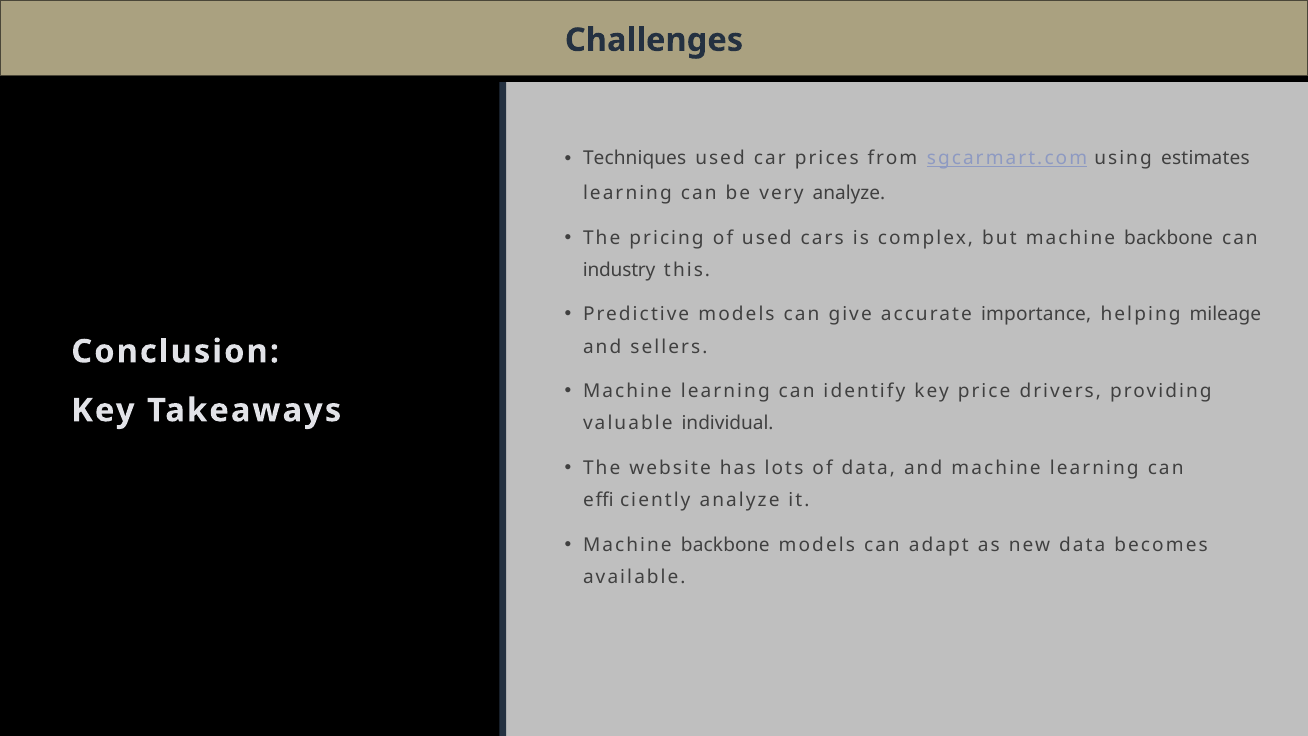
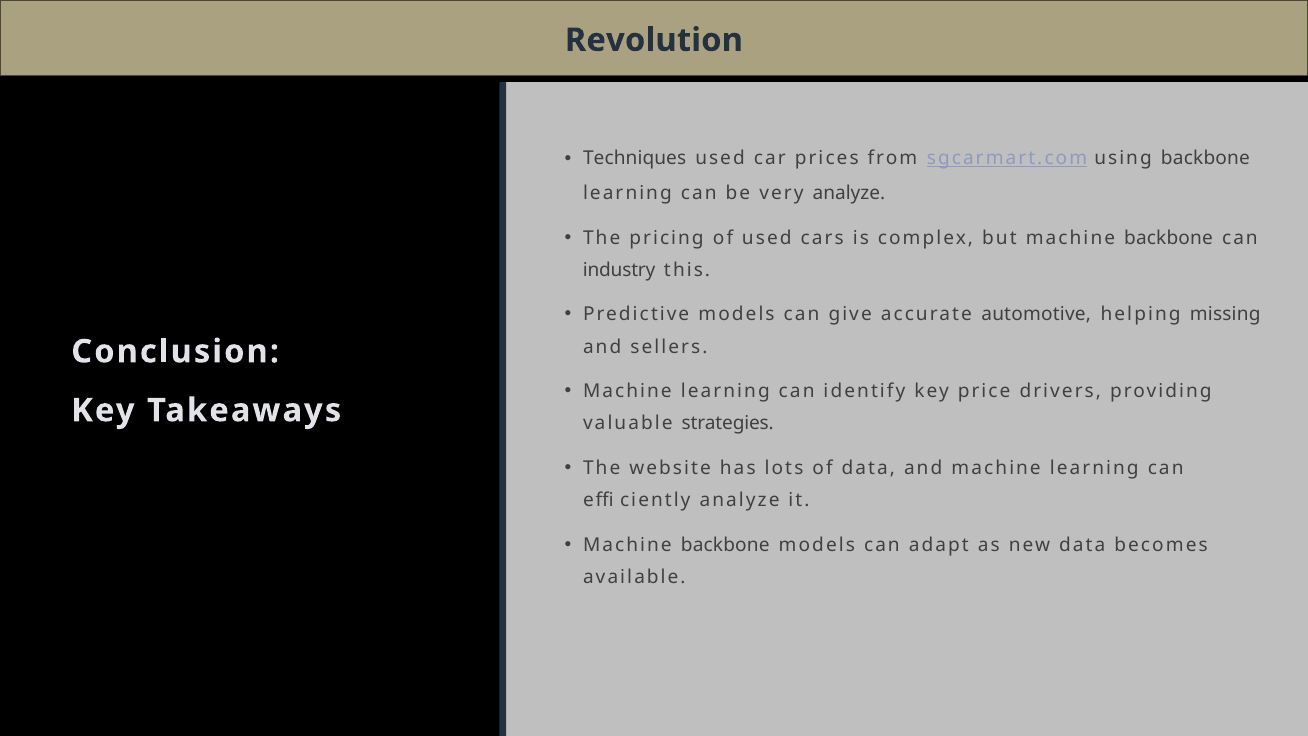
Challenges: Challenges -> Revolution (654, 40)
using estimates: estimates -> backbone (1205, 158)
importance: importance -> automotive (1036, 315)
mileage: mileage -> missing (1225, 315)
individual: individual -> strategies (728, 423)
